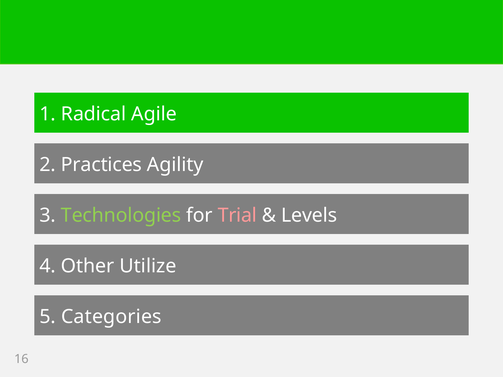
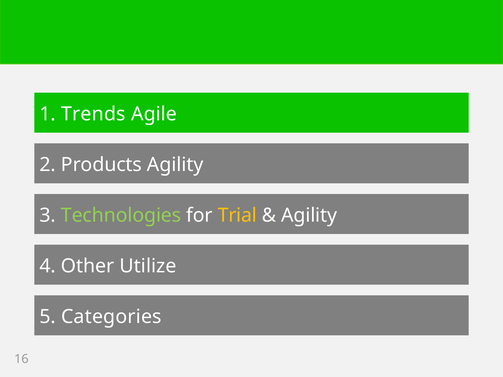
Radical: Radical -> Trends (93, 114)
Practices: Practices -> Products (101, 165)
Trial colour: pink -> yellow (237, 215)
Levels: Levels -> Agility (309, 215)
